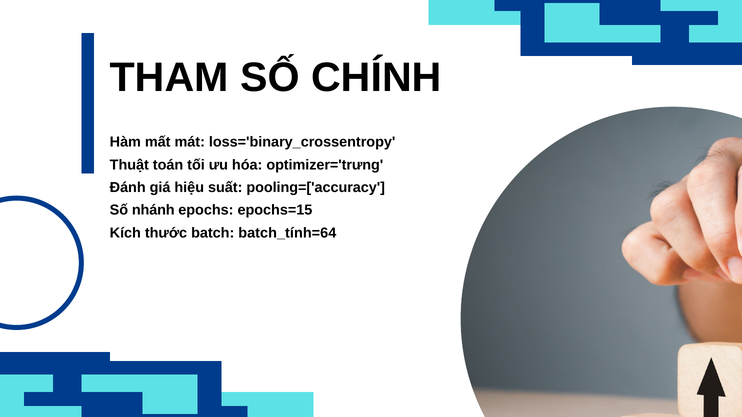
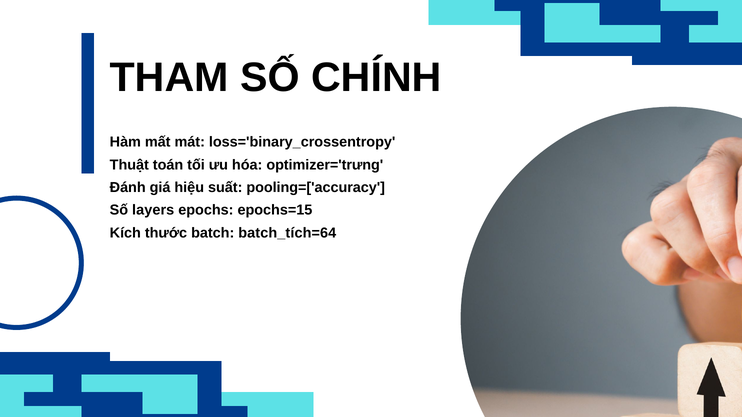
nhánh: nhánh -> layers (153, 210)
batch_tính=64: batch_tính=64 -> batch_tích=64 (287, 233)
